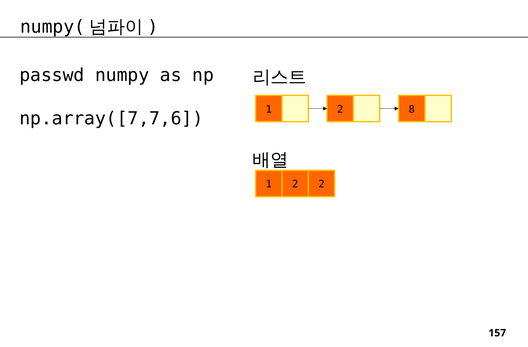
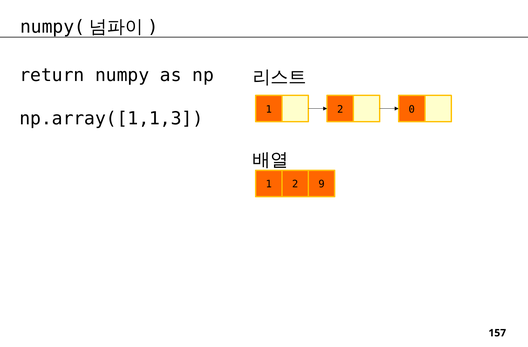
passwd: passwd -> return (52, 75)
8: 8 -> 0 (412, 109)
np.array([7,7,6: np.array([7,7,6 -> np.array([1,1,3 (111, 118)
2 2: 2 -> 9 (322, 184)
